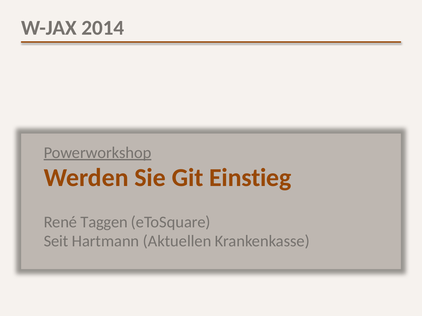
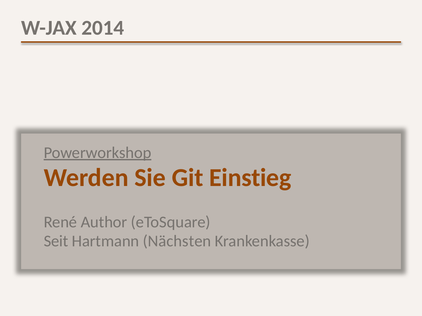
Taggen: Taggen -> Author (104, 223)
Aktuellen: Aktuellen -> Nächsten (177, 242)
